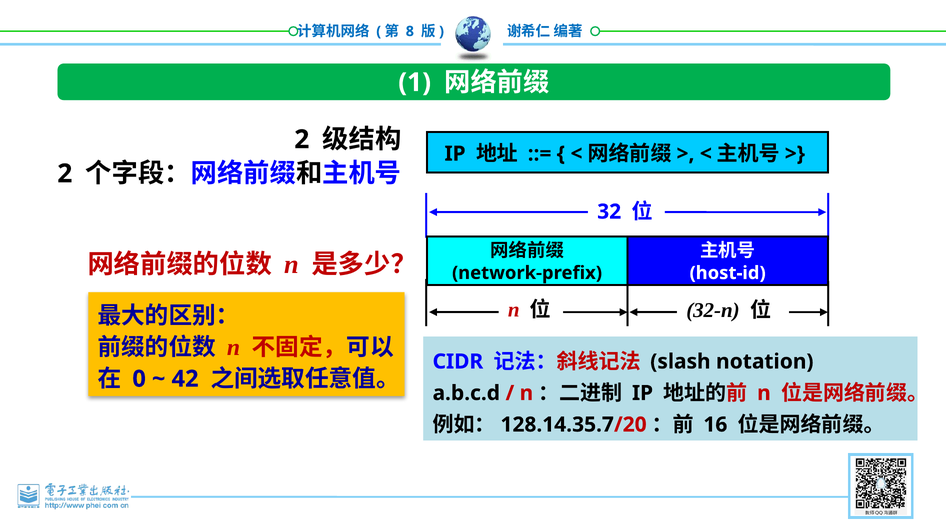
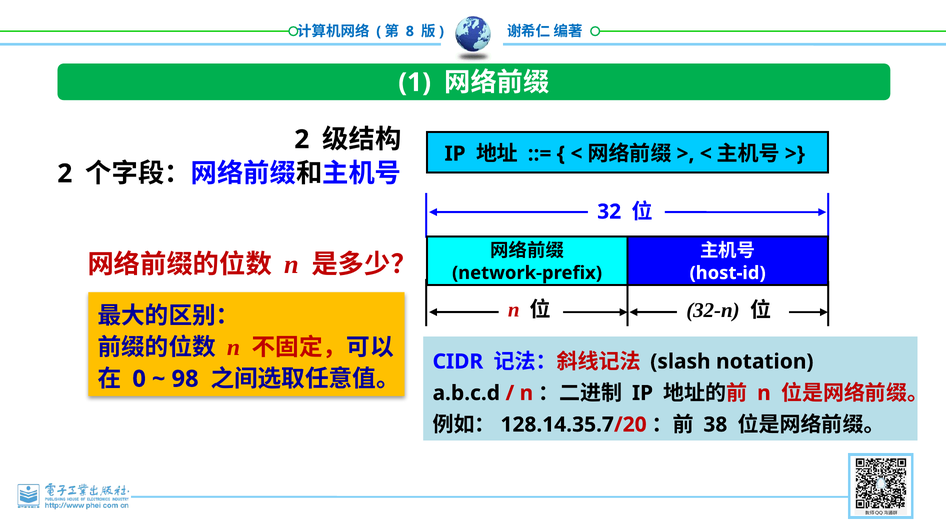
42: 42 -> 98 (185, 379)
16: 16 -> 38 (715, 425)
